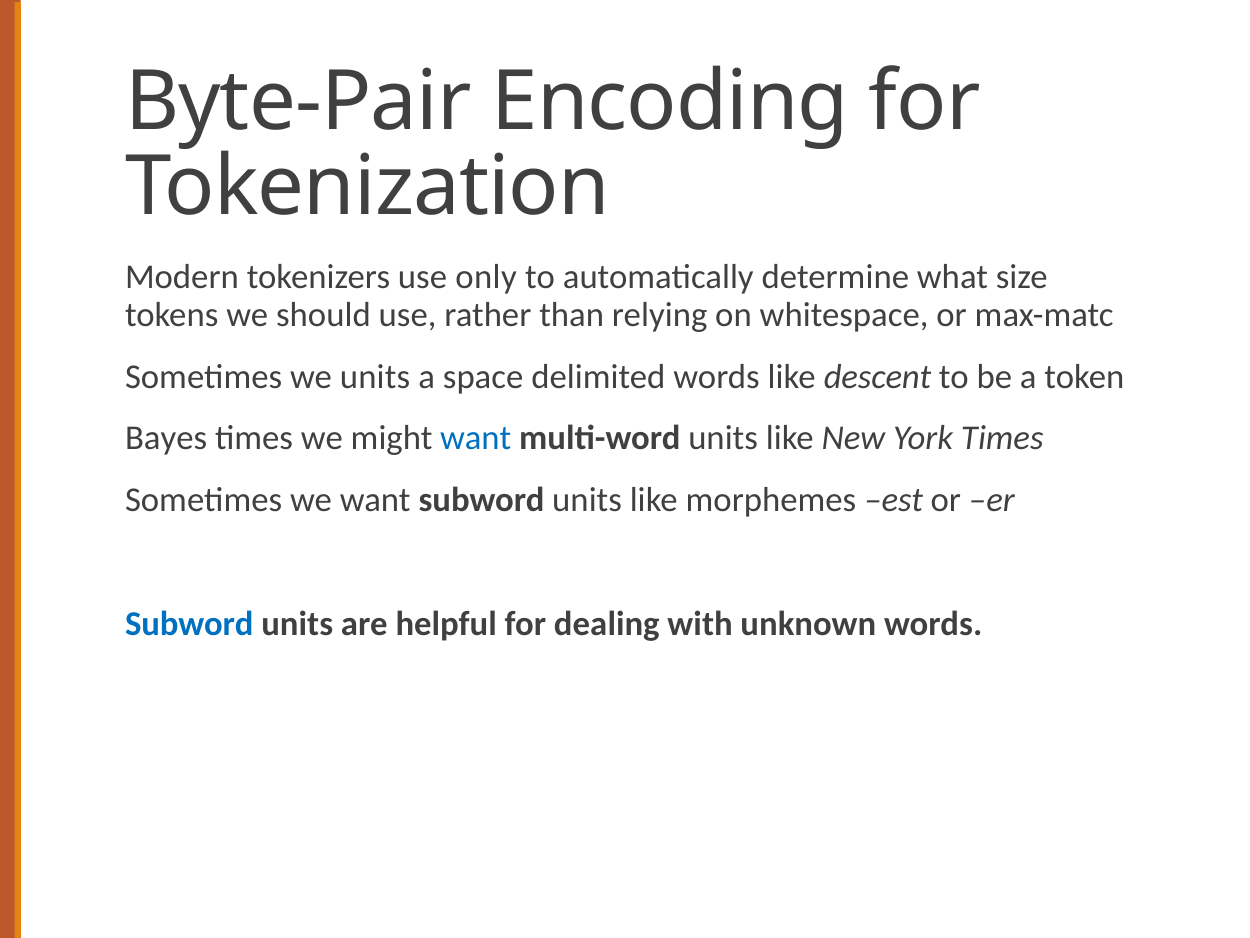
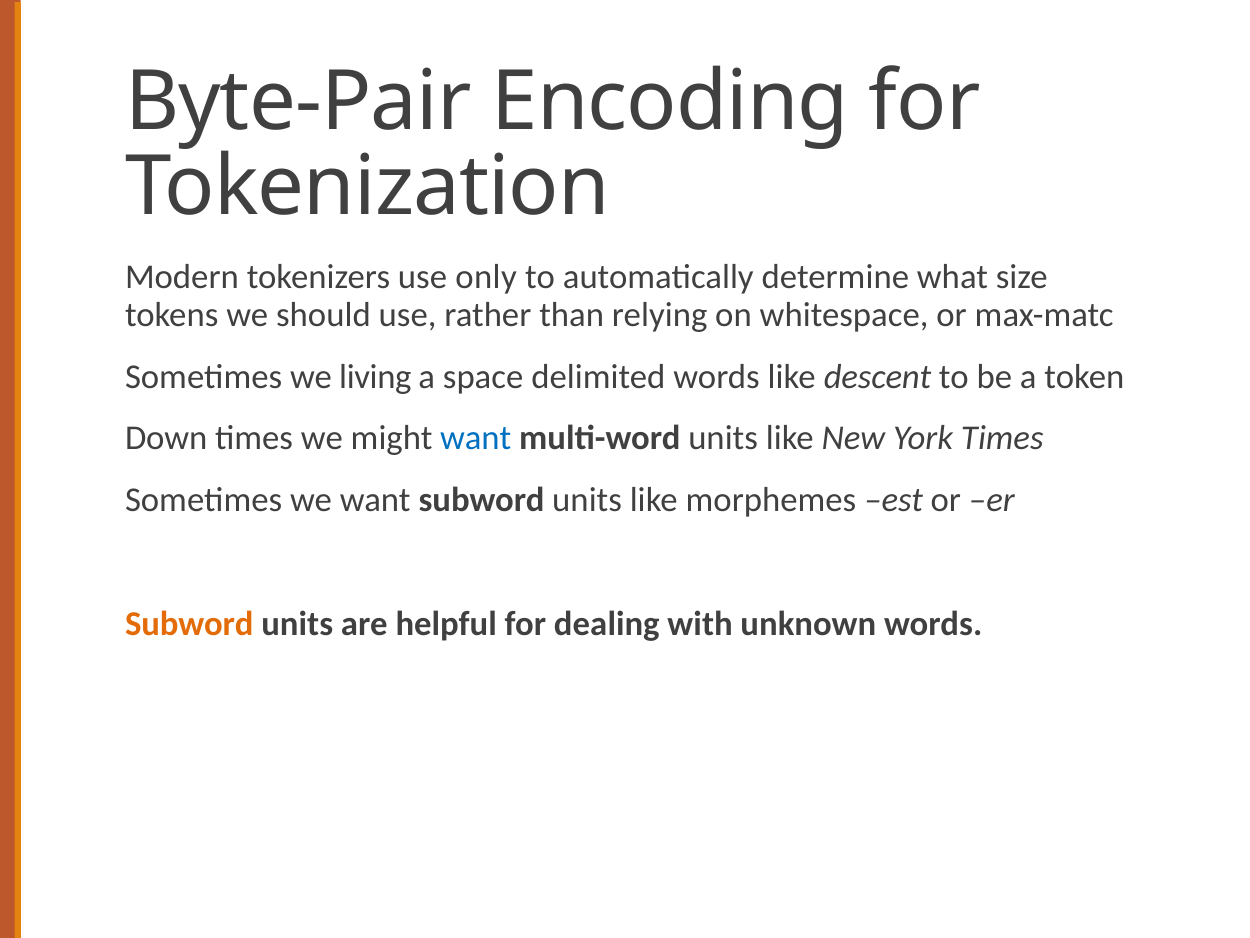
we units: units -> living (375, 376)
Bayes: Bayes -> Down (166, 438)
Subword colour: blue -> orange (189, 624)
